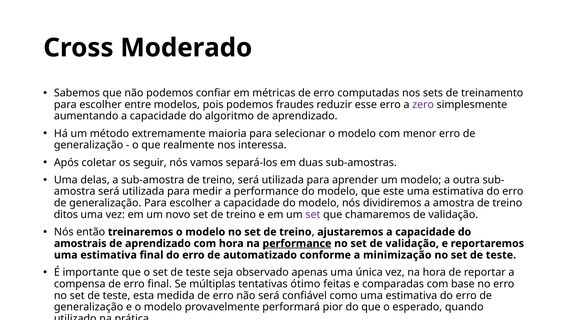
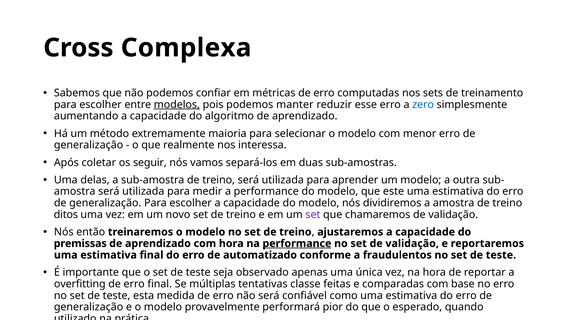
Moderado: Moderado -> Complexa (186, 48)
modelos underline: none -> present (177, 104)
fraudes: fraudes -> manter (295, 104)
zero colour: purple -> blue (423, 104)
amostrais: amostrais -> premissas (80, 243)
minimização: minimização -> fraudulentos (397, 255)
compensa: compensa -> overfitting (80, 284)
ótimo: ótimo -> classe (305, 284)
